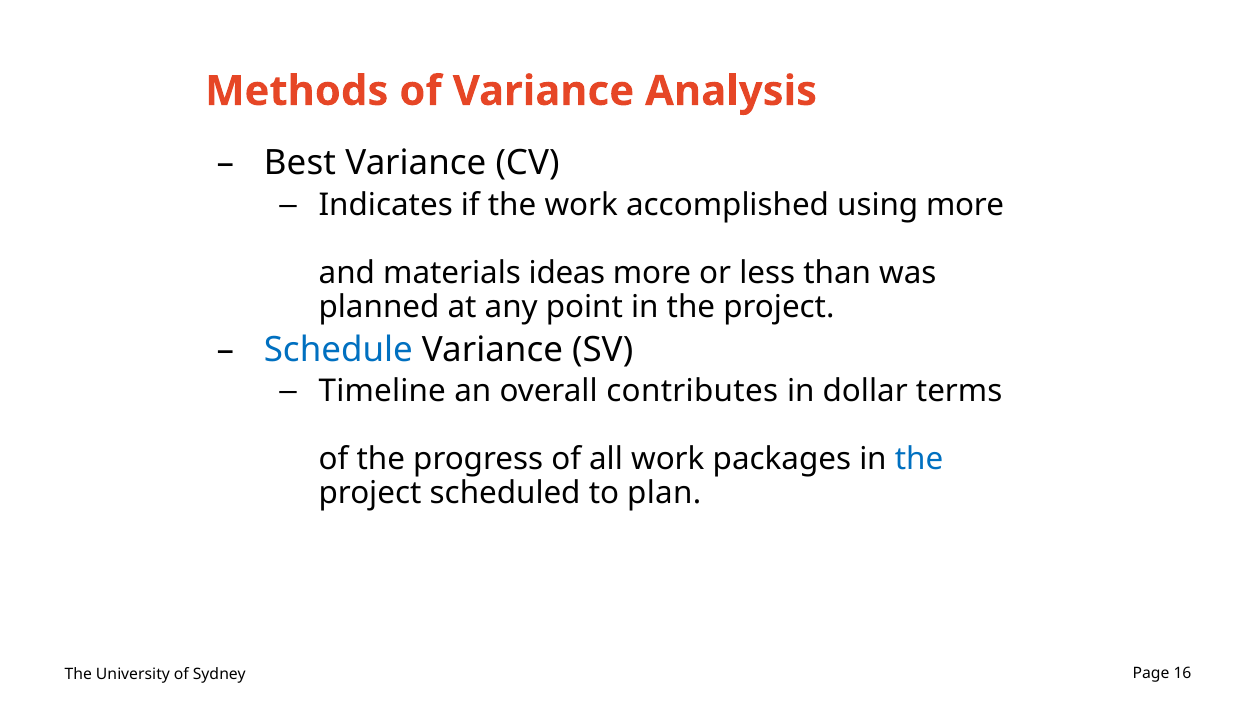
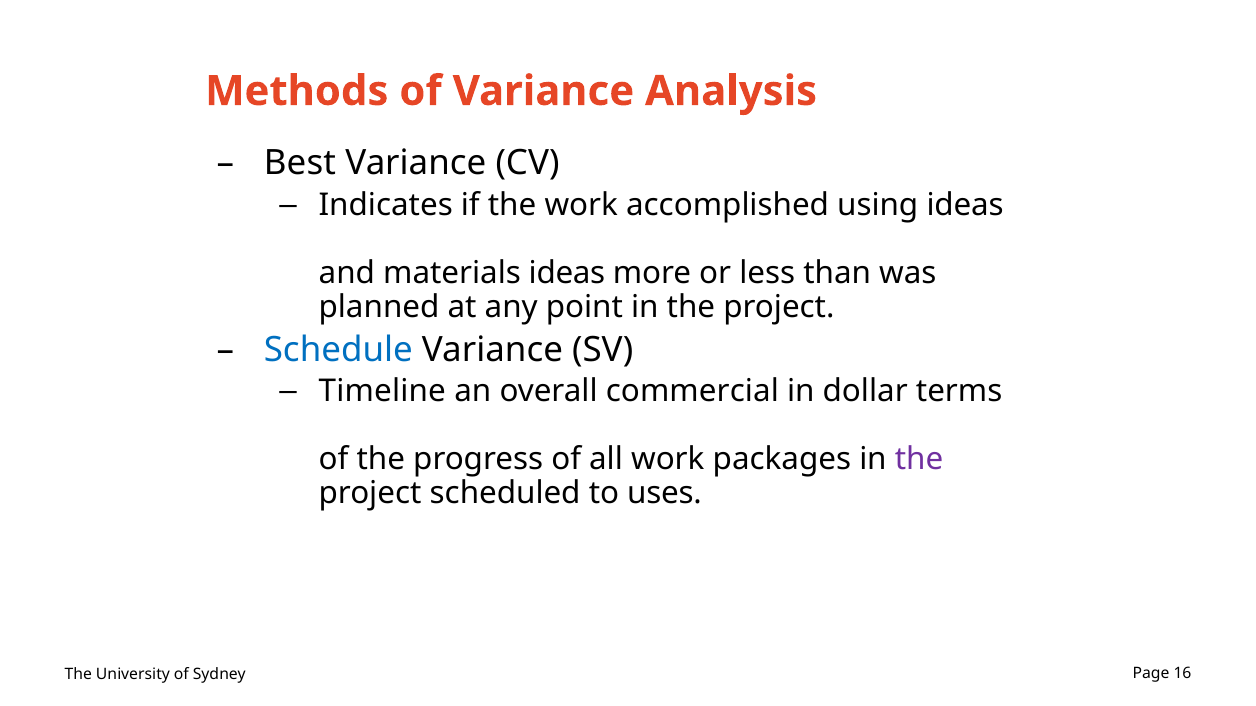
using more: more -> ideas (965, 205)
contributes: contributes -> commercial (692, 392)
the colour: blue -> purple (919, 460)
plan: plan -> uses (665, 494)
